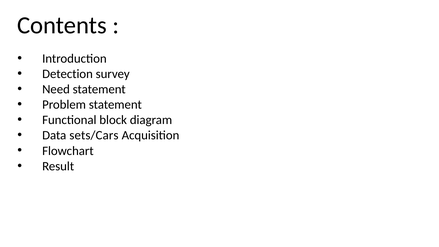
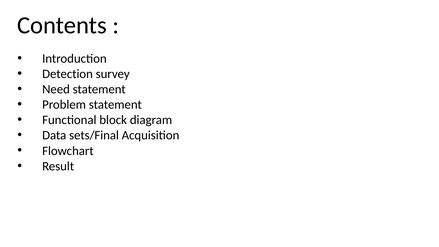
sets/Cars: sets/Cars -> sets/Final (94, 135)
